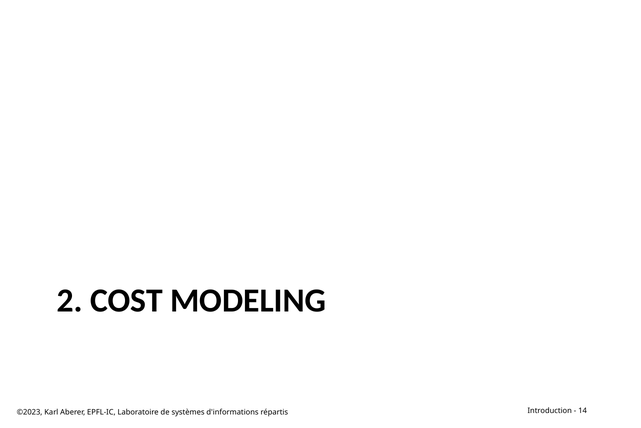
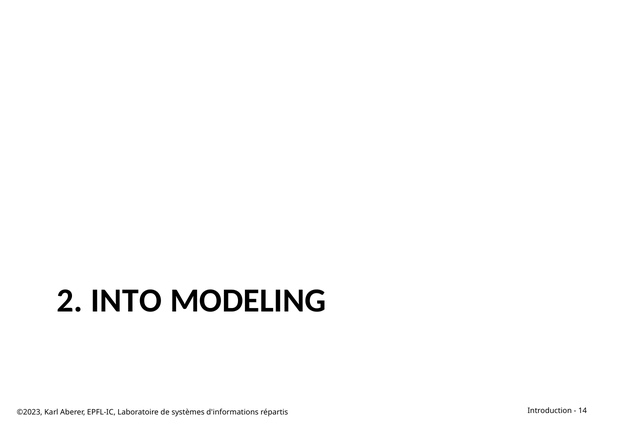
COST: COST -> INTO (126, 300)
